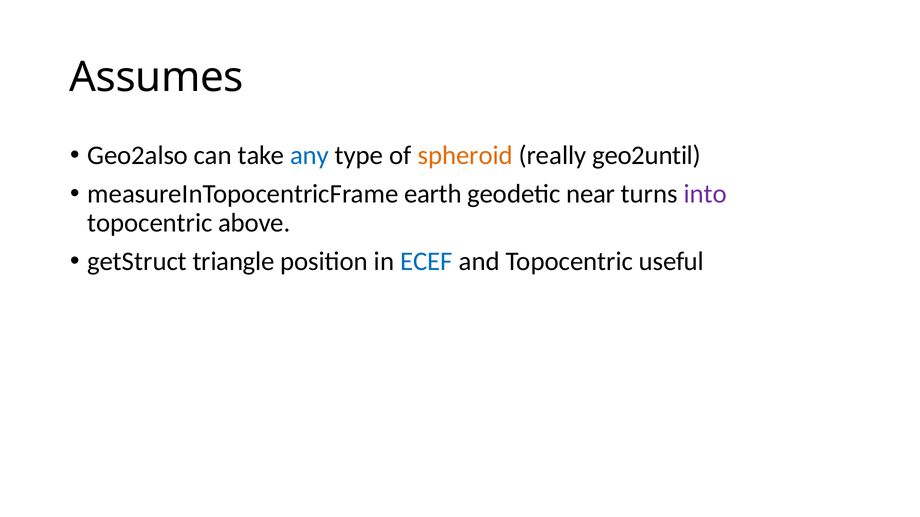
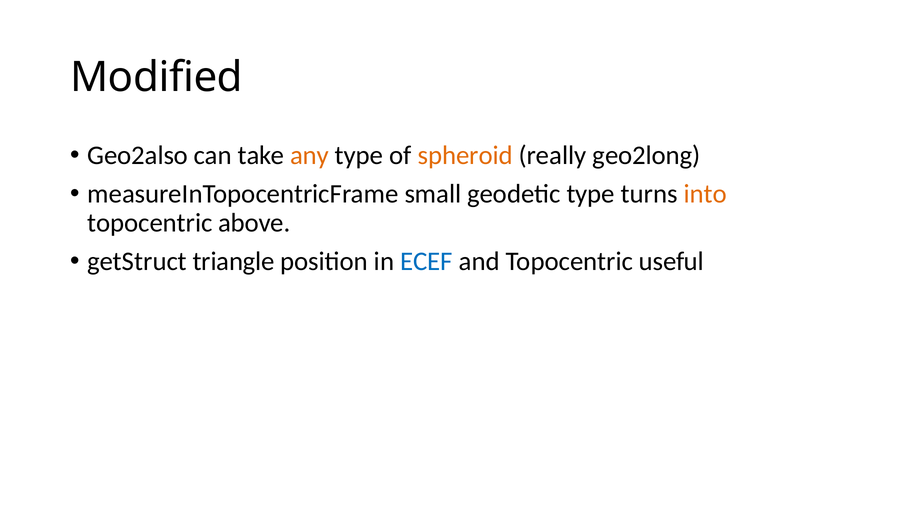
Assumes: Assumes -> Modified (156, 77)
any colour: blue -> orange (309, 156)
geo2until: geo2until -> geo2long (647, 156)
earth: earth -> small (433, 194)
geodetic near: near -> type (591, 194)
into colour: purple -> orange (705, 194)
